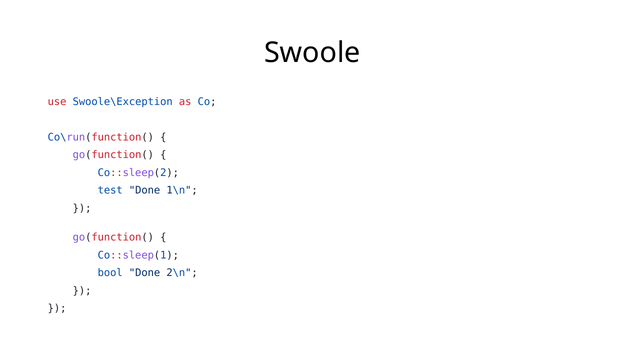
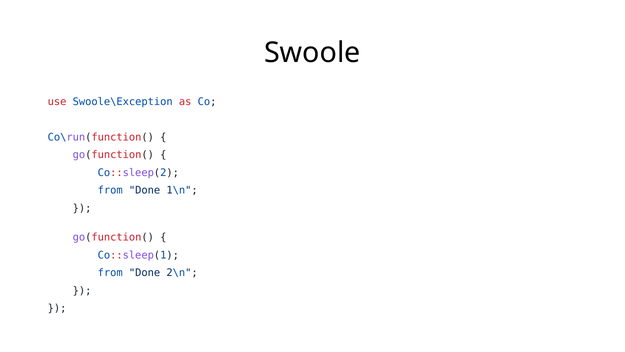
test: test -> from (110, 190)
bool: bool -> from (110, 272)
